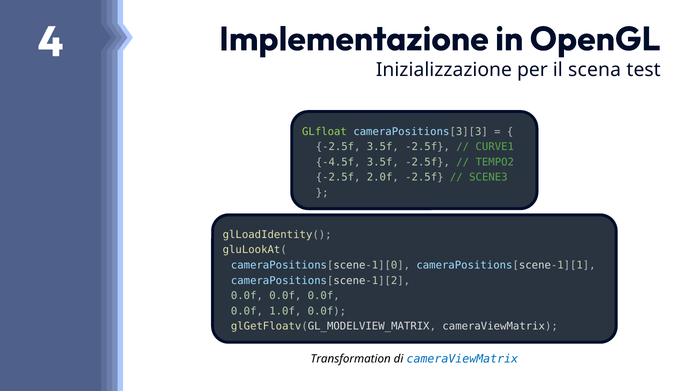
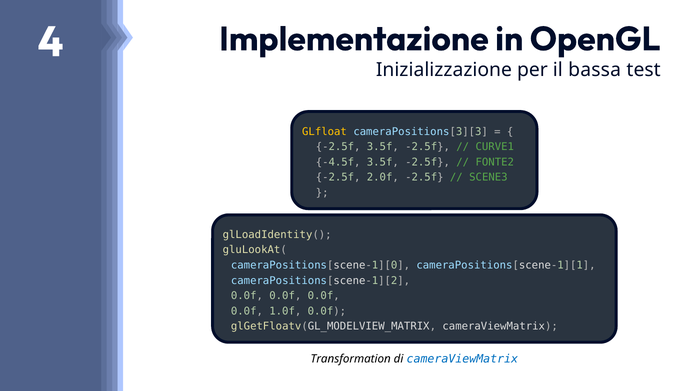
scena: scena -> bassa (595, 70)
GLfloat colour: light green -> yellow (324, 132)
TEMPO2: TEMPO2 -> FONTE2 (495, 162)
